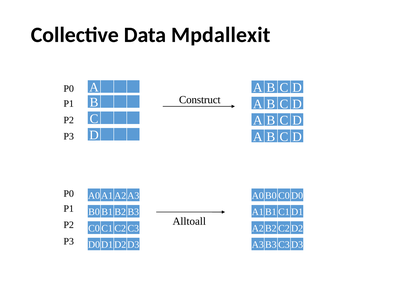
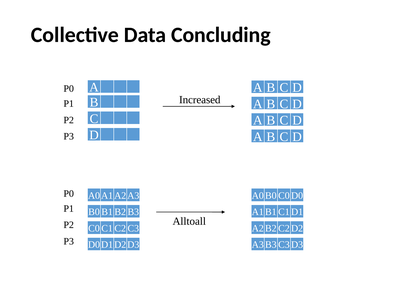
Mpdallexit: Mpdallexit -> Concluding (221, 35)
Construct: Construct -> Increased (200, 100)
